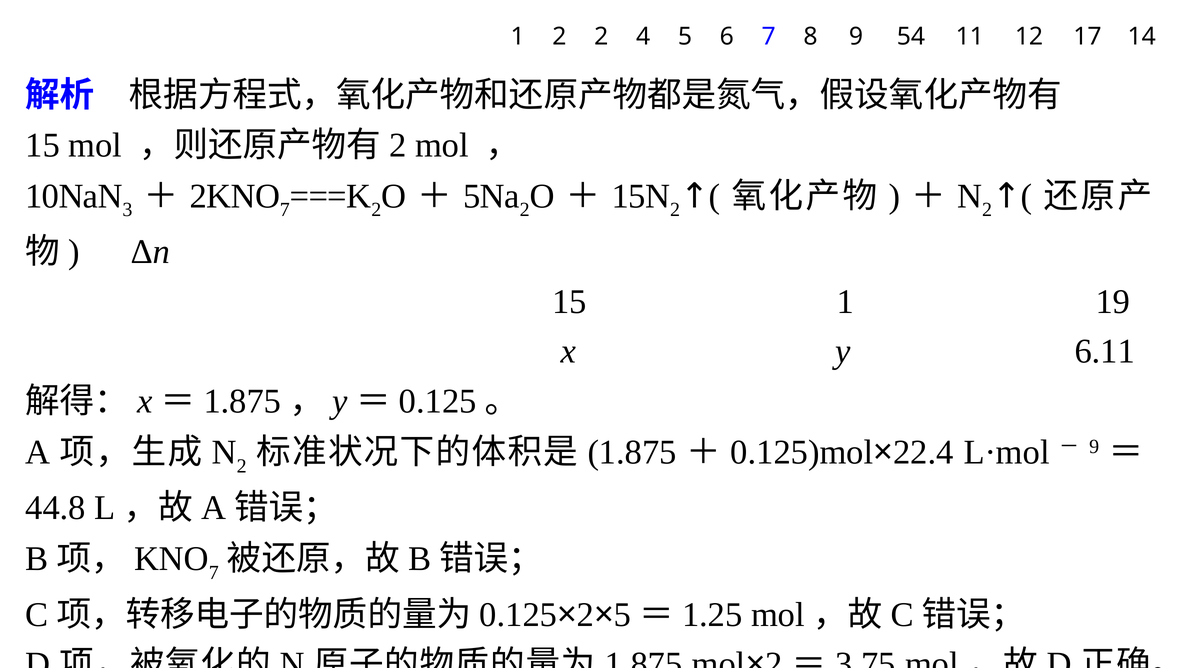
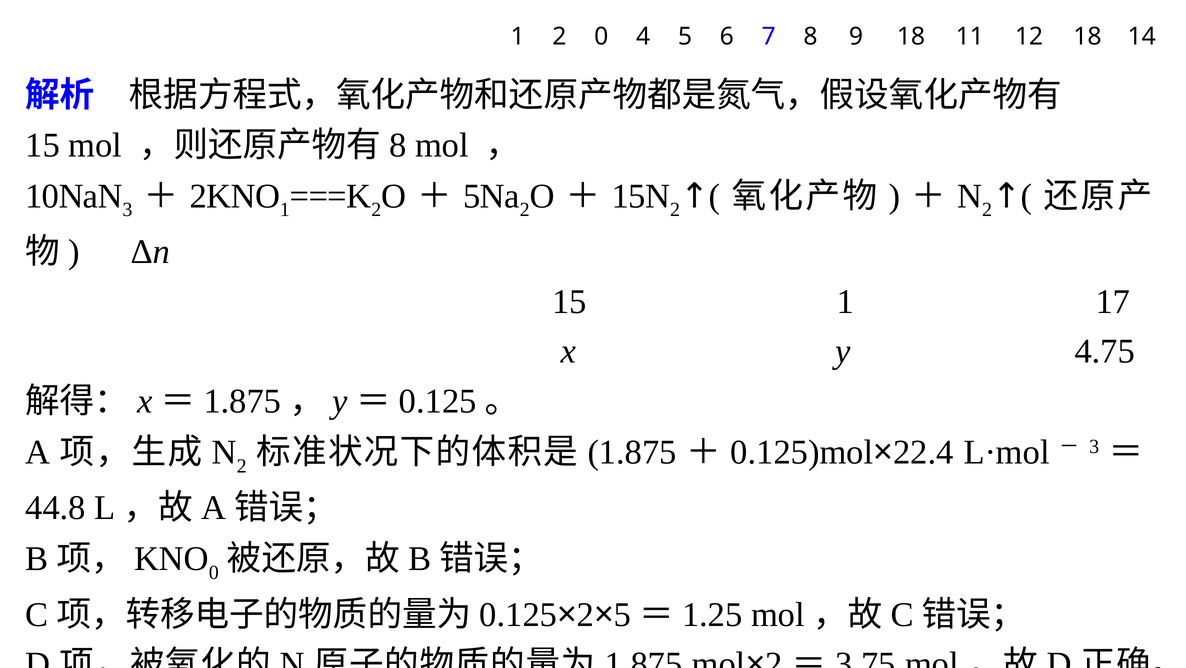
2 2: 2 -> 0 (601, 36)
9 54: 54 -> 18 (911, 36)
12 17: 17 -> 18 (1087, 36)
2: 2 -> 8 (398, 145)
7: 7 -> 1 (285, 209)
19: 19 -> 17 (1113, 301)
6.11: 6.11 -> 4.75 (1105, 351)
9: 9 -> 3 (1094, 446)
7: 7 -> 0 (214, 572)
